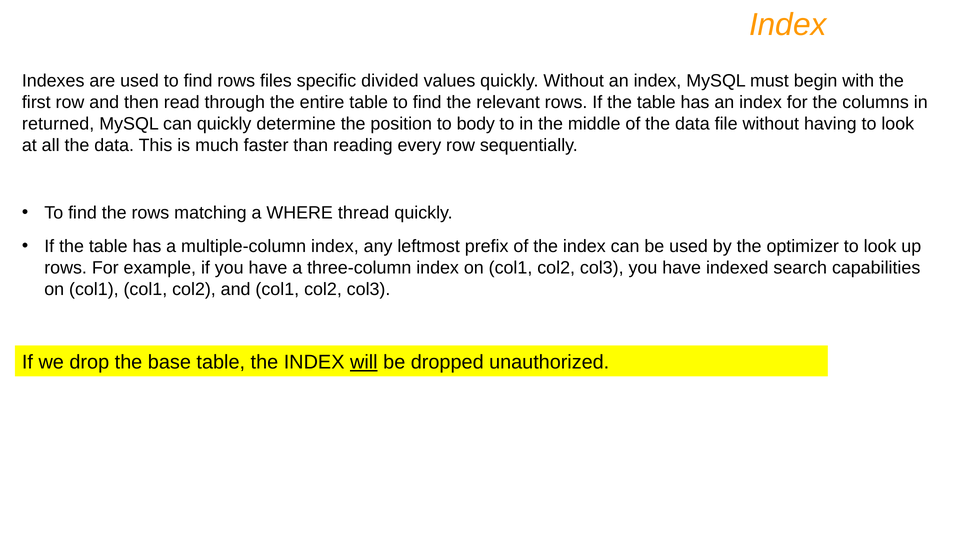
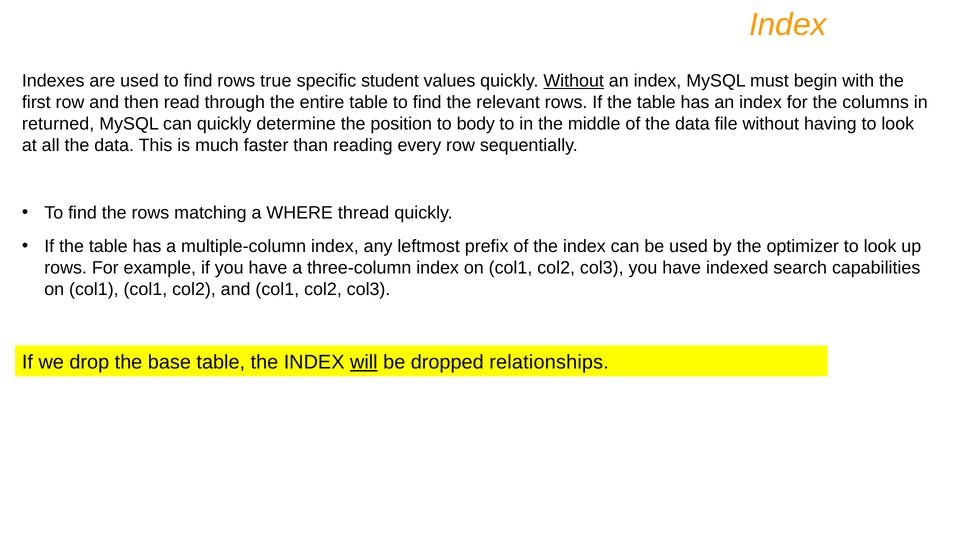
files: files -> true (276, 81)
divided: divided -> student (390, 81)
Without underline: none -> present (574, 81)
unauthorized: unauthorized -> relationships (549, 362)
